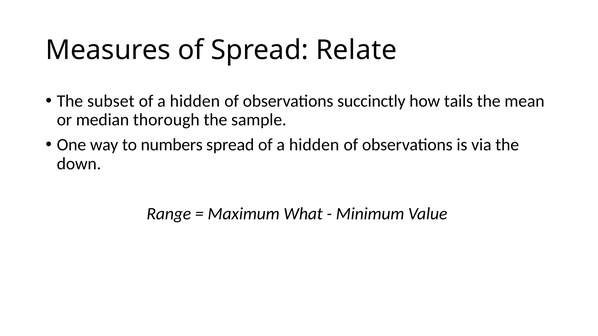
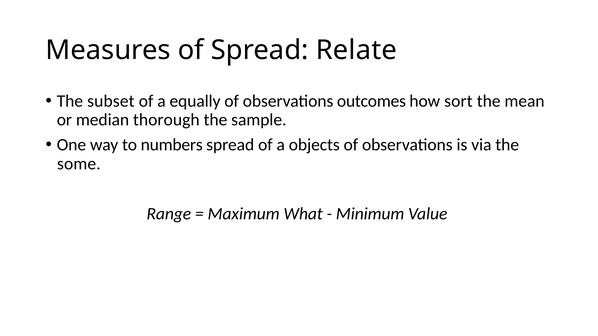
hidden: hidden -> equally (195, 101)
succinctly: succinctly -> outcomes (371, 101)
tails: tails -> sort (458, 101)
spread of a hidden: hidden -> objects (314, 145)
down: down -> some (79, 164)
